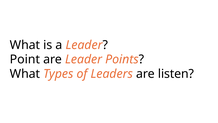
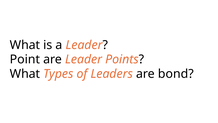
listen: listen -> bond (176, 74)
